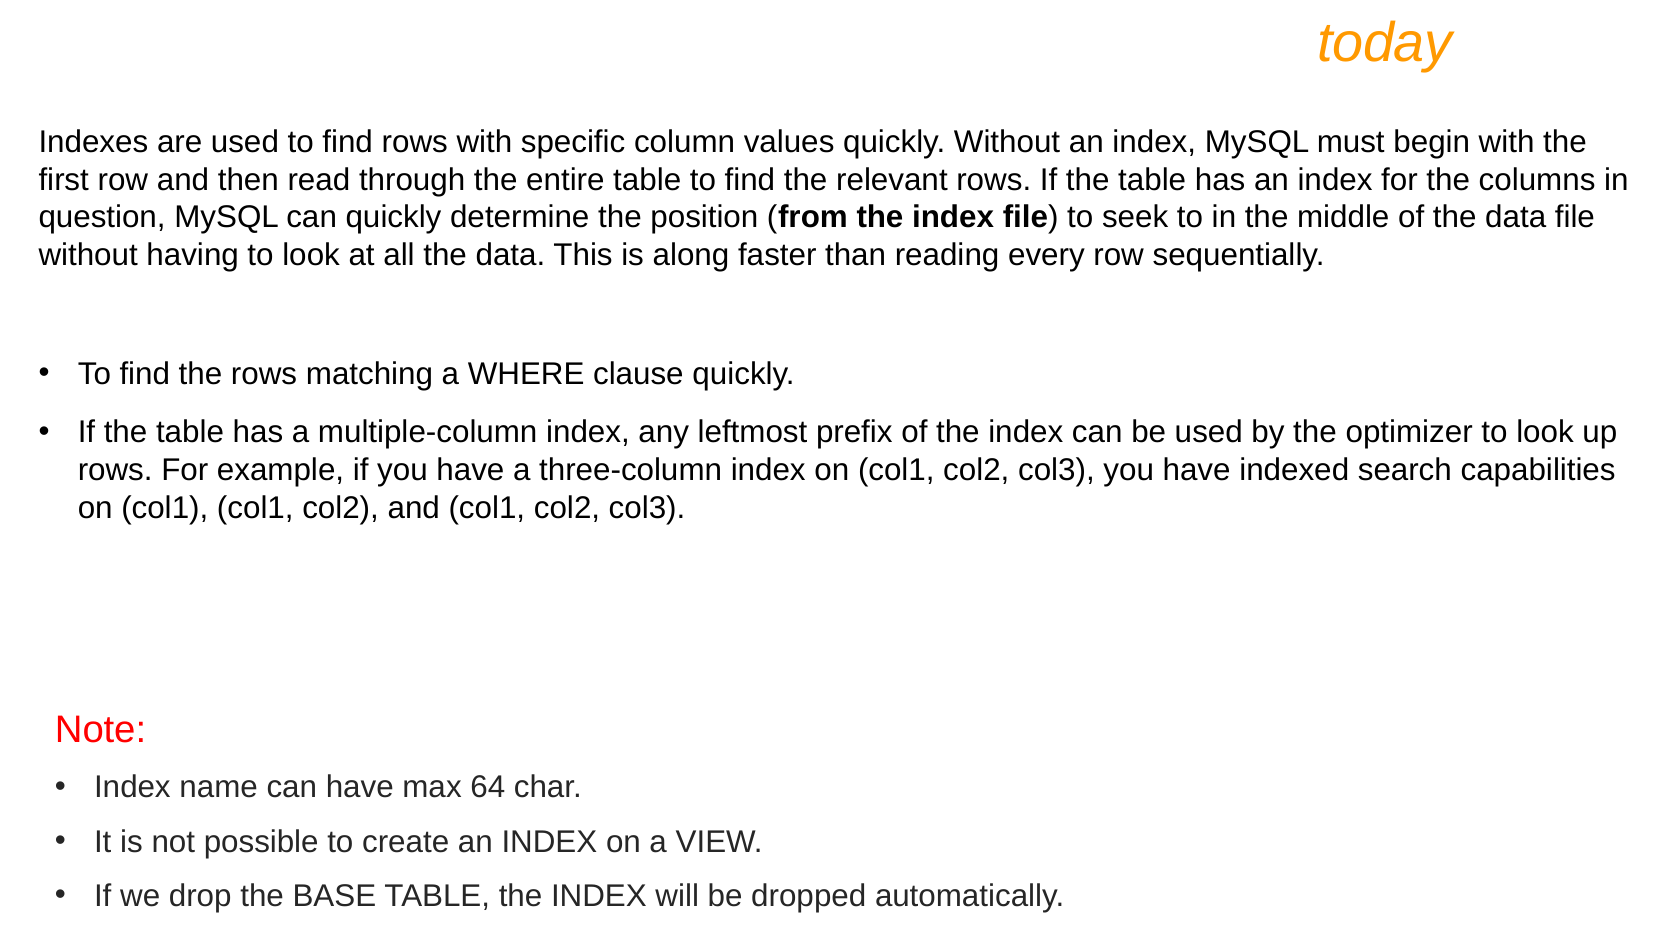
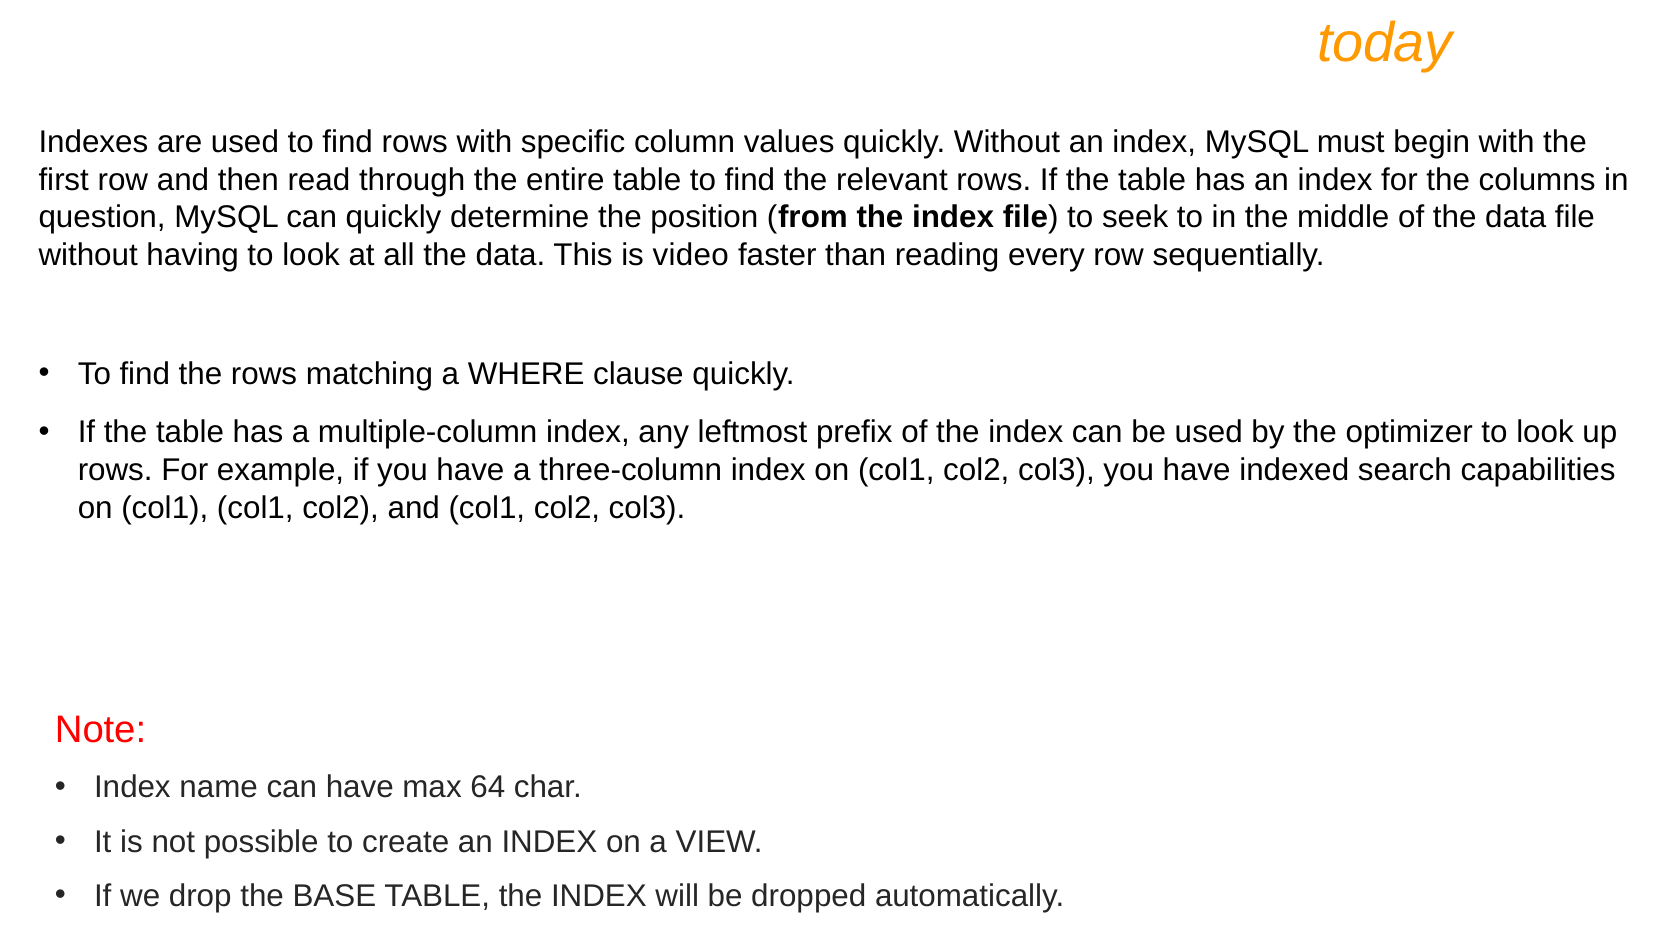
along: along -> video (691, 255)
